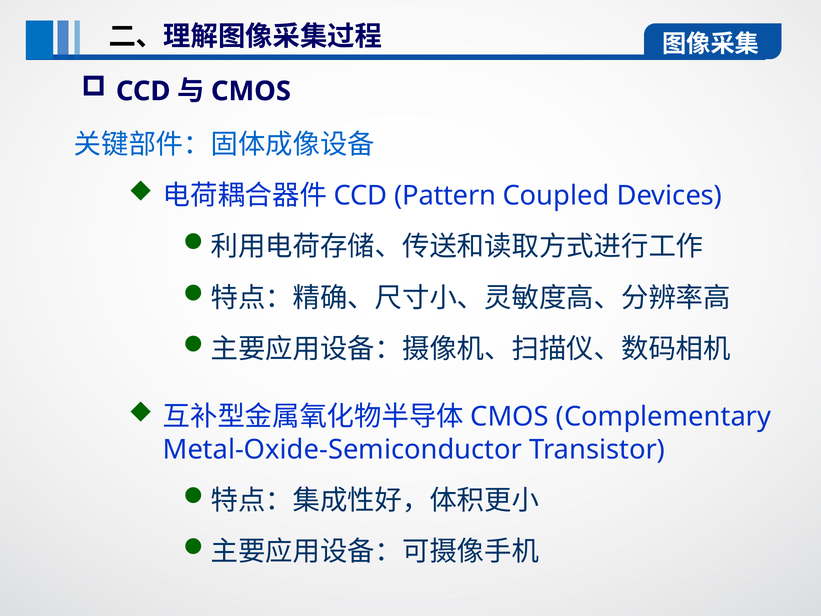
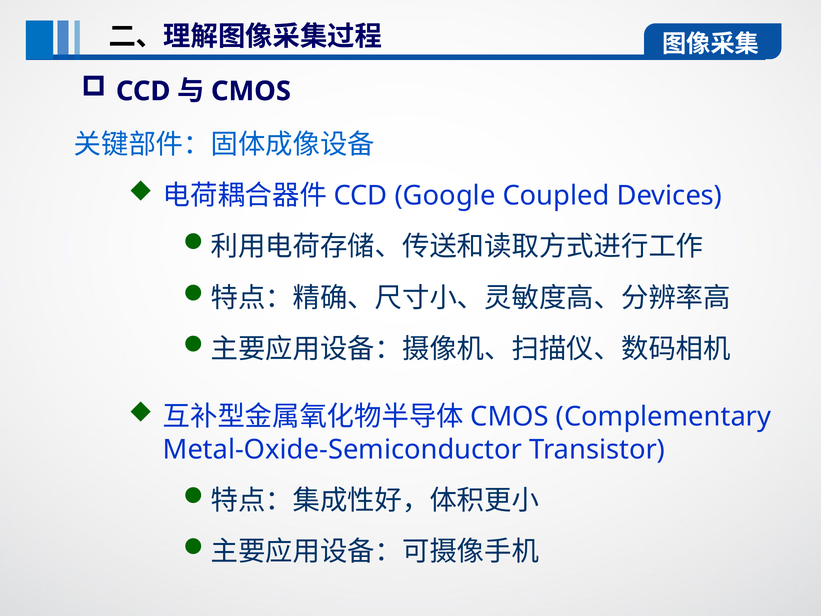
Pattern: Pattern -> Google (445, 196)
